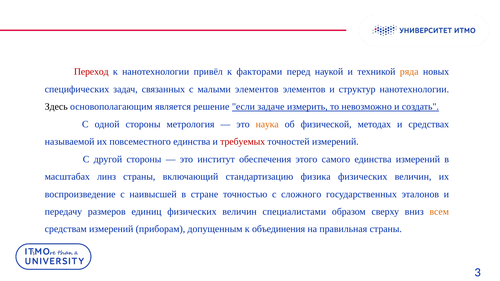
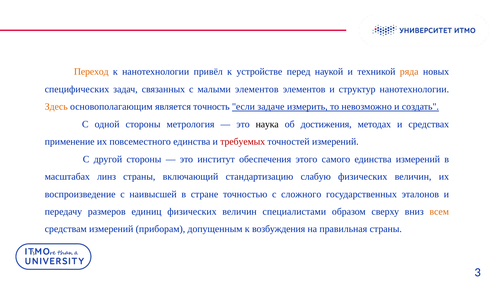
Переход colour: red -> orange (91, 72)
факторами: факторами -> устройстве (259, 72)
Здесь colour: black -> orange (56, 107)
решение: решение -> точность (211, 107)
наука colour: orange -> black (267, 124)
физической: физической -> достижения (326, 124)
называемой: называемой -> применение (70, 142)
физика: физика -> слабую (316, 177)
объединения: объединения -> возбуждения (279, 229)
